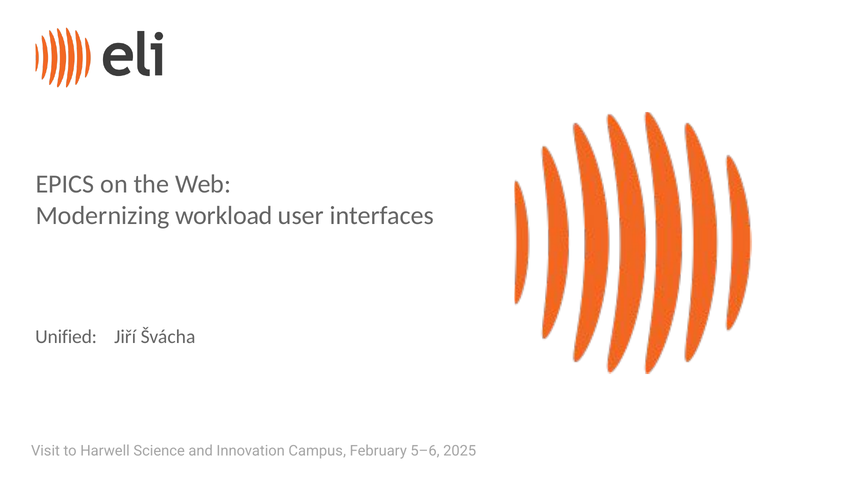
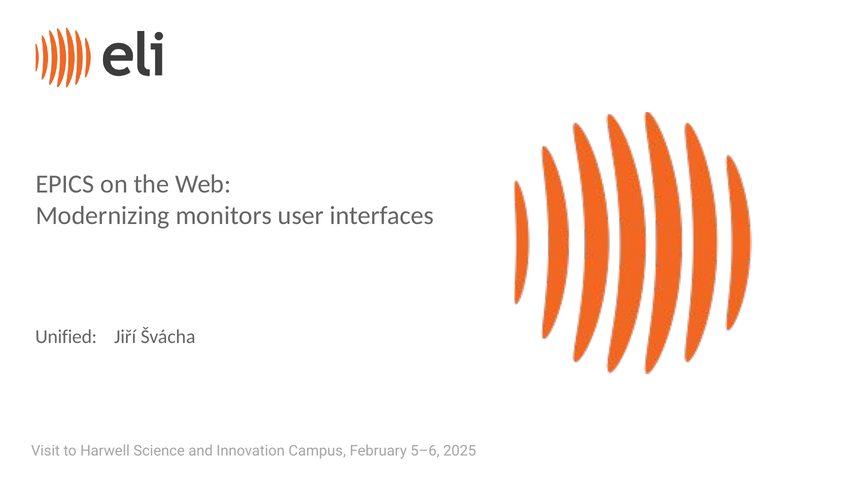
workload: workload -> monitors (224, 216)
